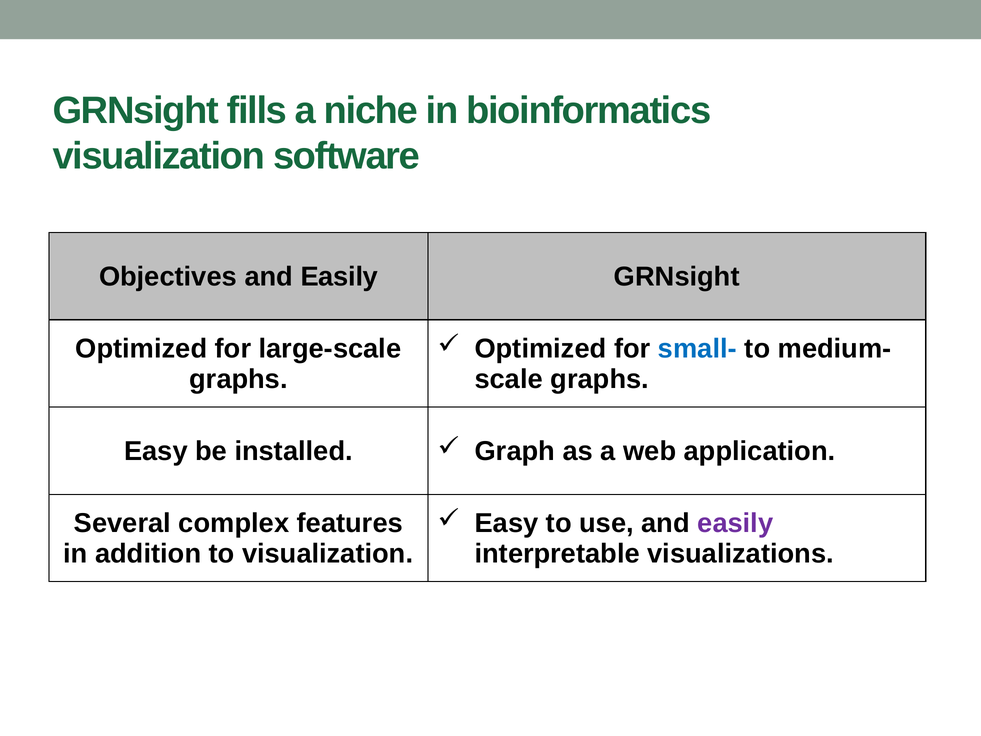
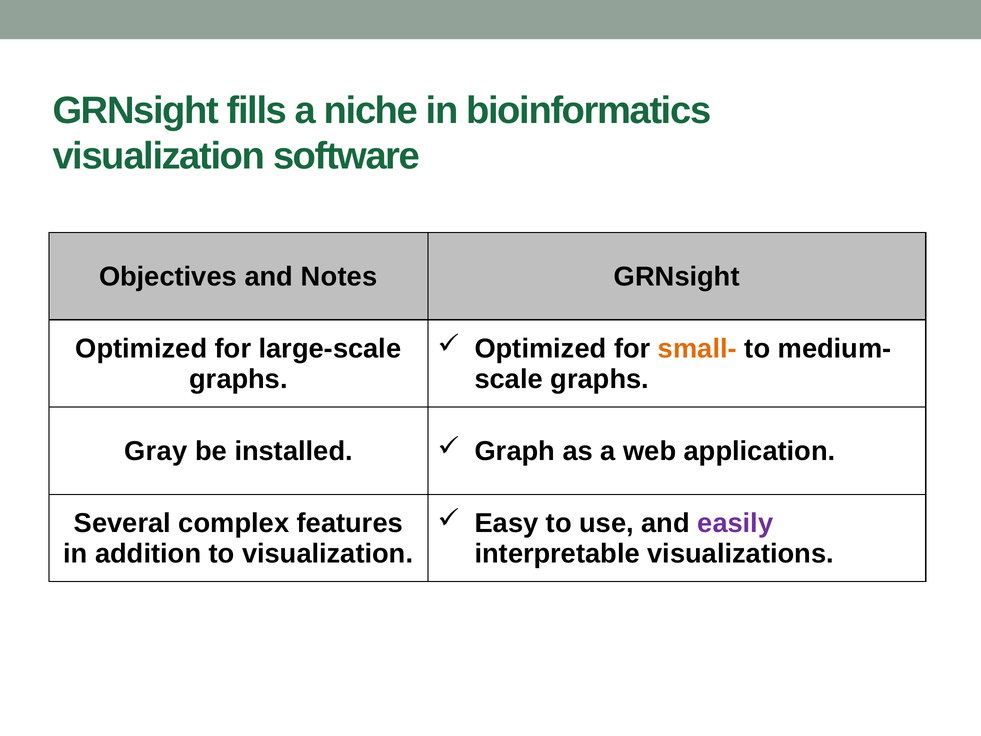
Easily: Easily -> Notes (339, 276)
small- colour: blue -> orange (697, 349)
Easy: Easy -> Gray (156, 451)
